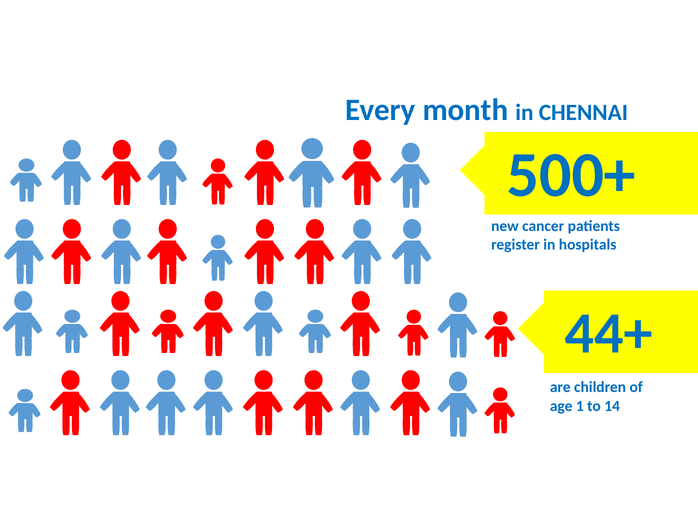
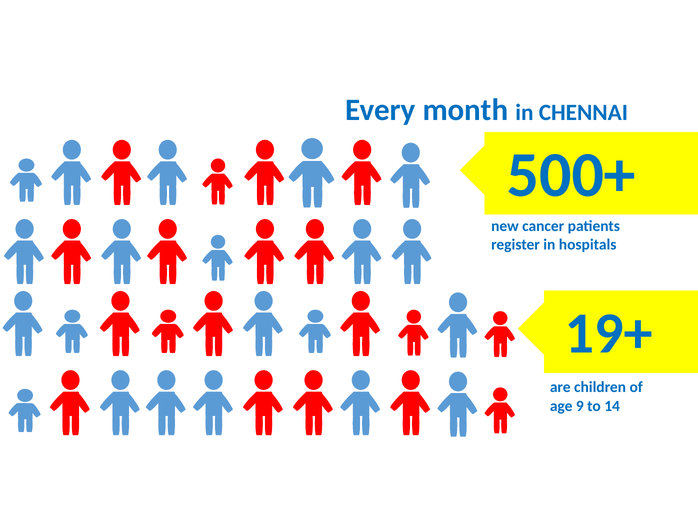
44+: 44+ -> 19+ (609, 333)
1: 1 -> 9 (580, 406)
